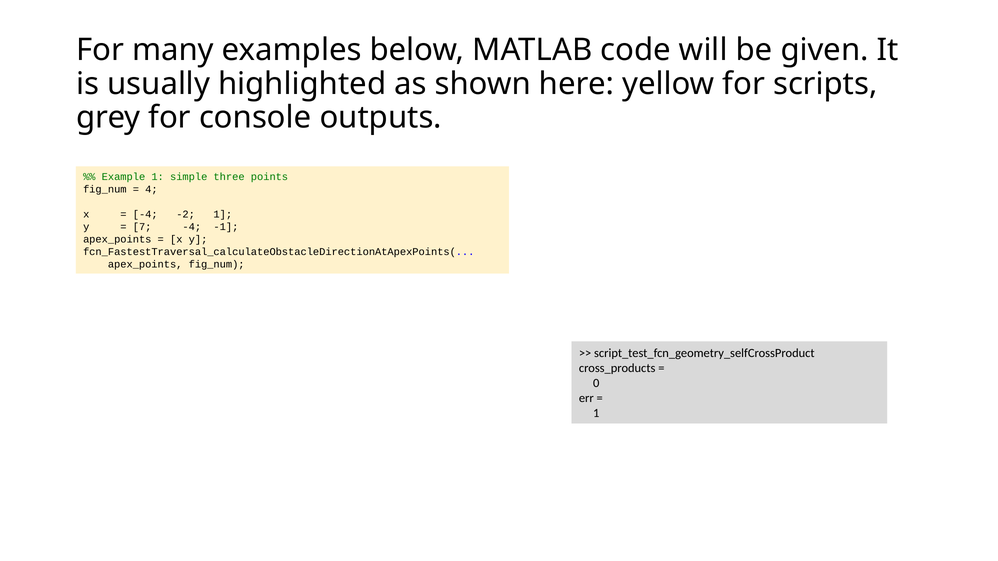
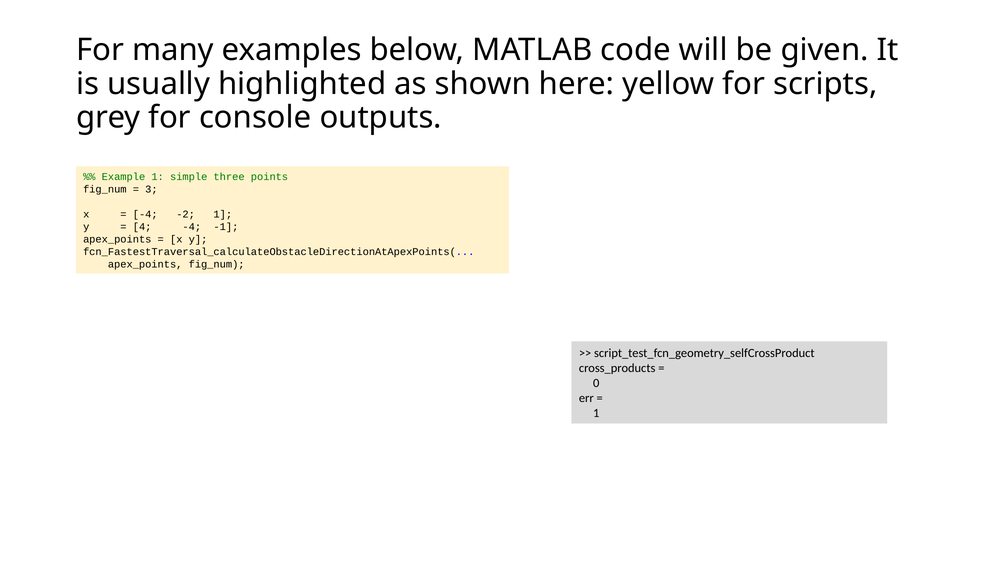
4: 4 -> 3 (151, 190)
7: 7 -> 4 (142, 227)
